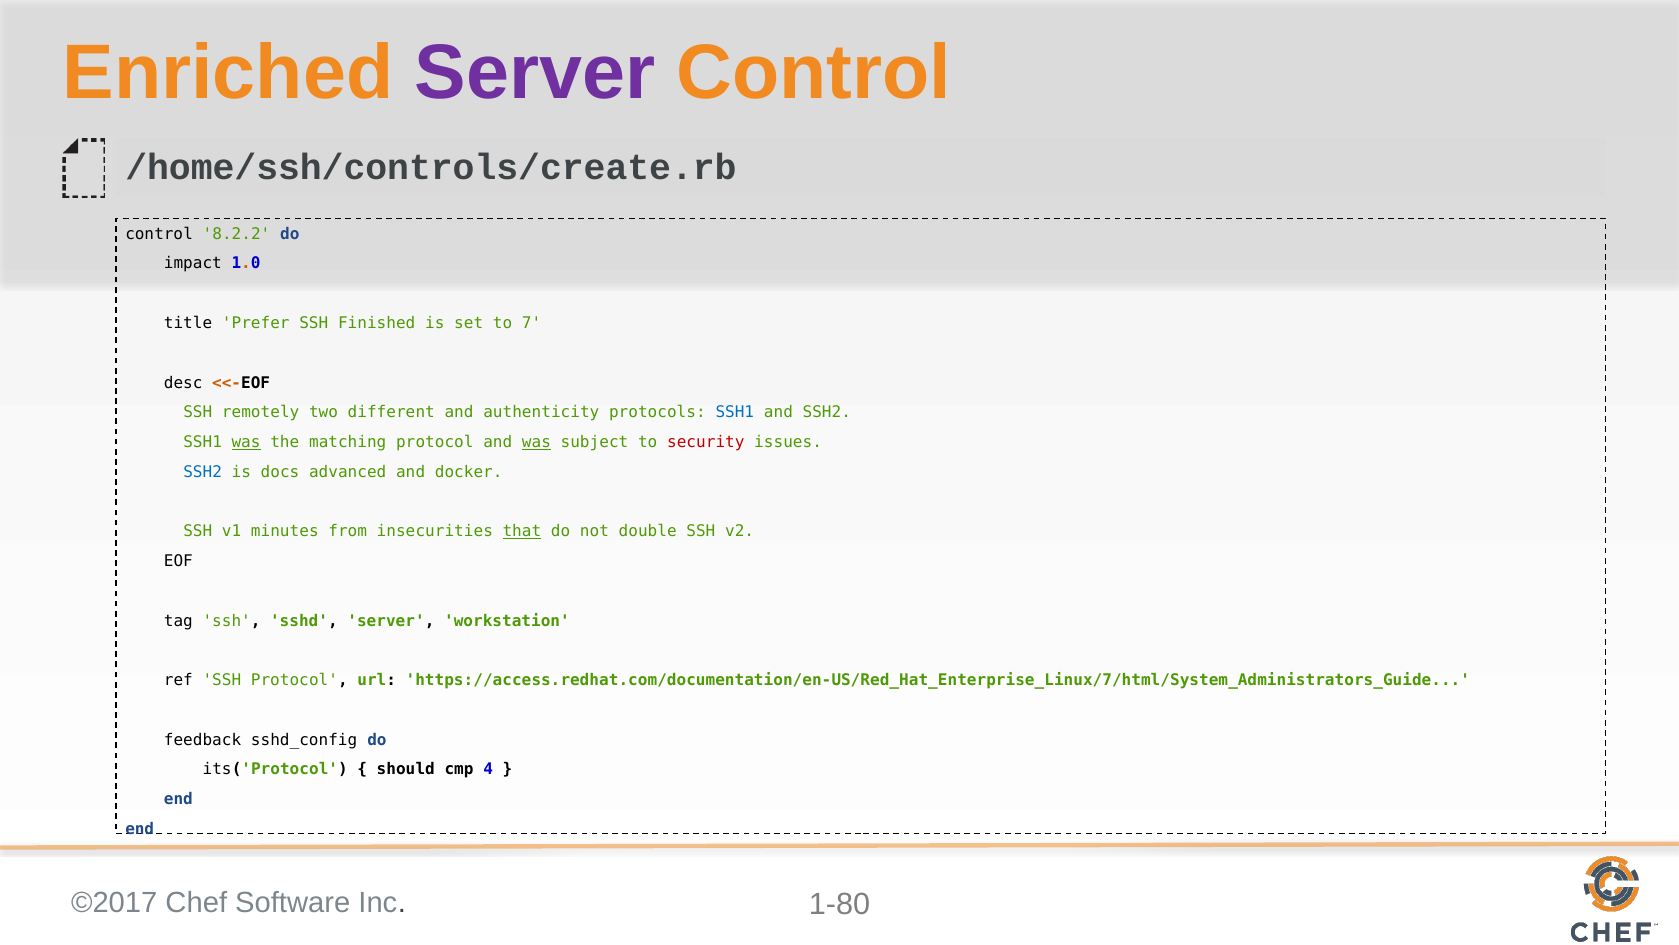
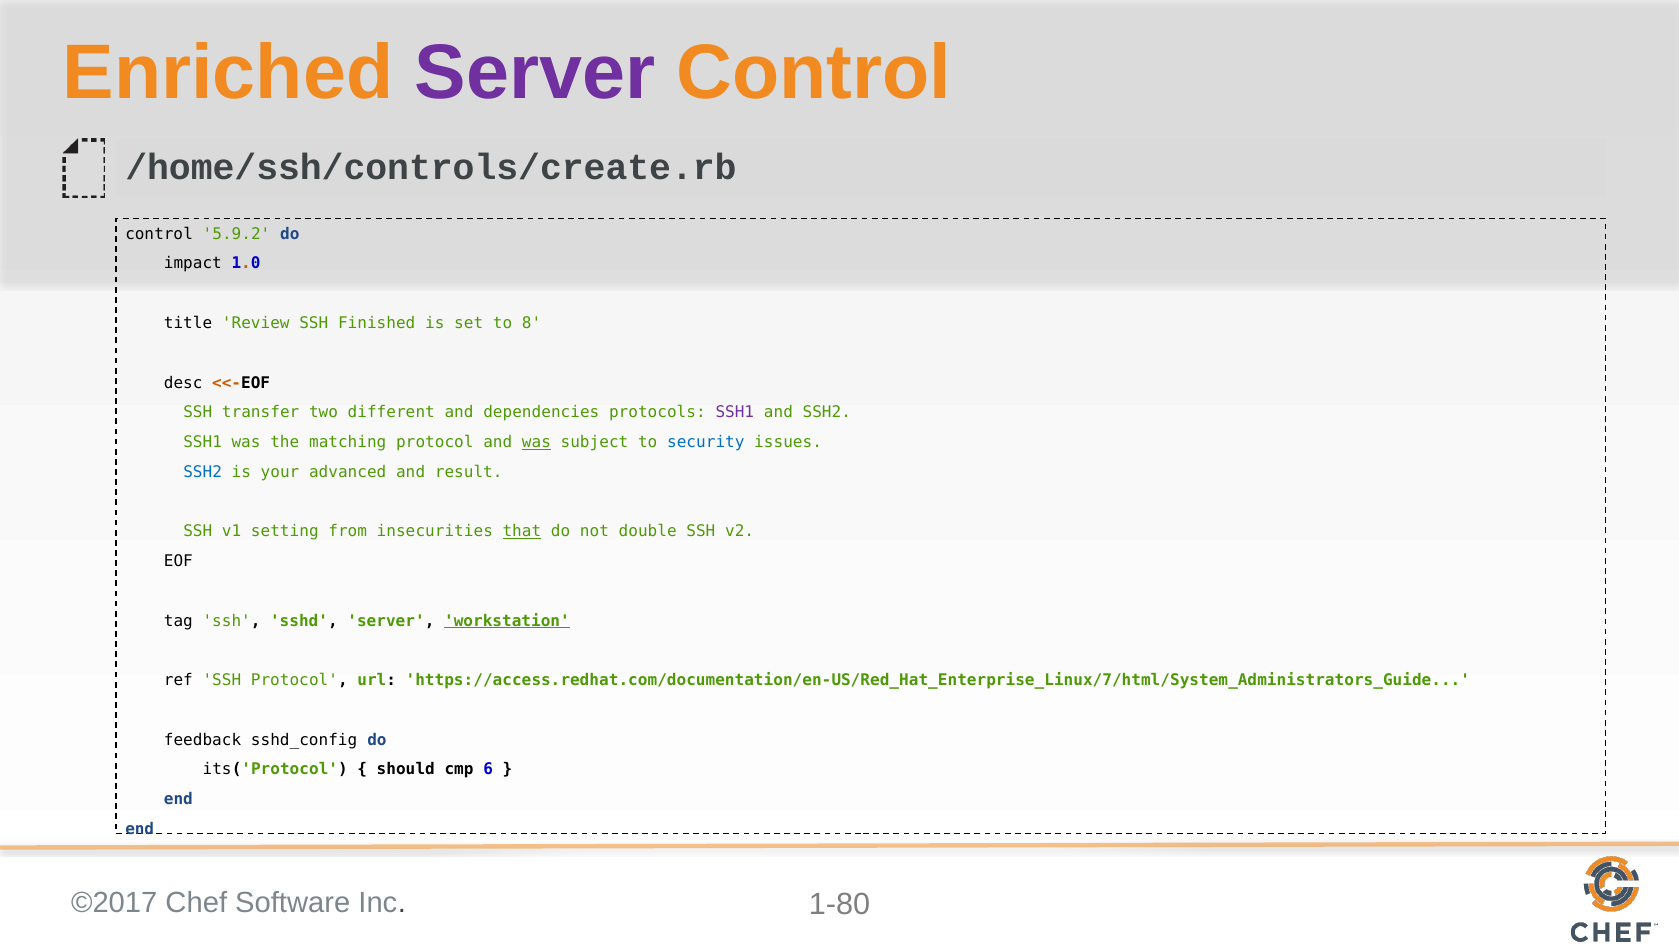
8.2.2: 8.2.2 -> 5.9.2 (237, 234)
Prefer: Prefer -> Review (256, 323)
7: 7 -> 8 (532, 323)
remotely: remotely -> transfer (261, 412)
authenticity: authenticity -> dependencies (541, 412)
SSH1 colour: blue -> purple (735, 412)
was underline: present -> none (246, 442)
security colour: red -> blue (706, 442)
docs: docs -> your (280, 472)
docker: docker -> result (469, 472)
minutes: minutes -> setting (285, 531)
workstation underline: none -> present (507, 620)
4: 4 -> 6 (488, 769)
